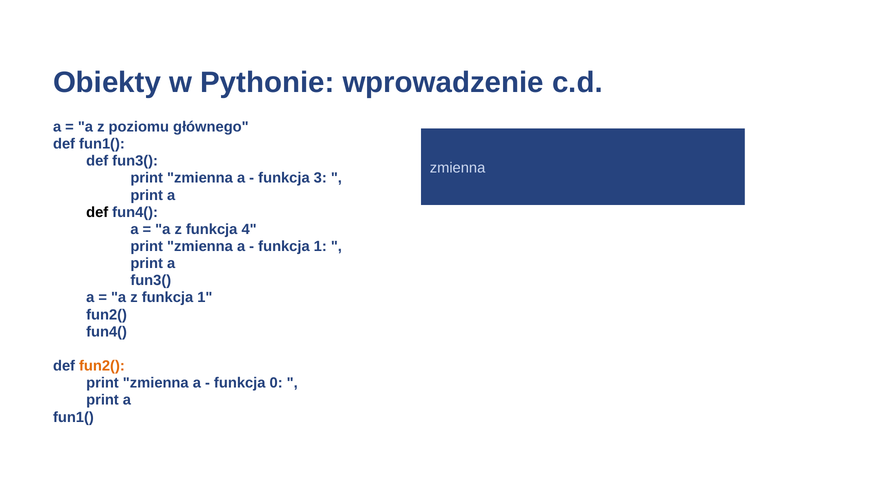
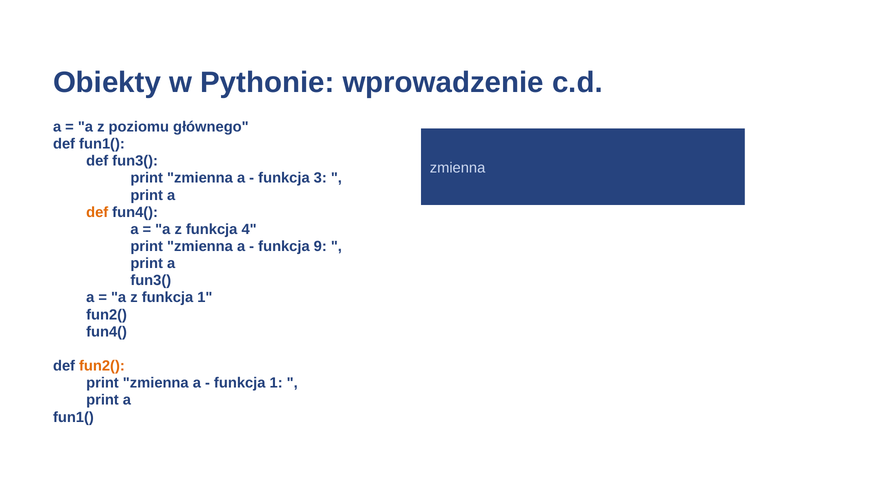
def colour: black -> orange (97, 212)
1: 1 -> 9 (320, 247)
0: 0 -> 1 (276, 383)
